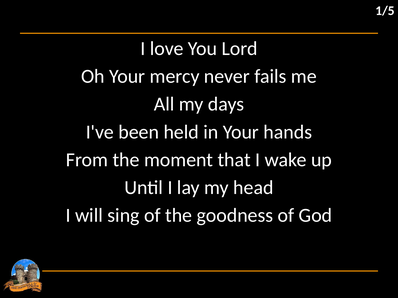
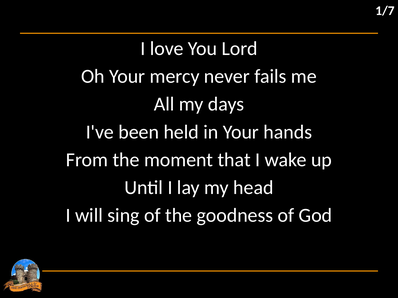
1/5: 1/5 -> 1/7 (385, 11)
